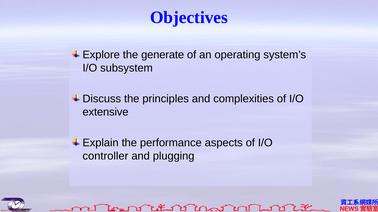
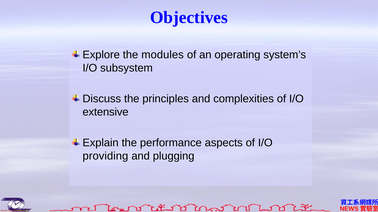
generate: generate -> modules (163, 55)
controller: controller -> providing (105, 156)
